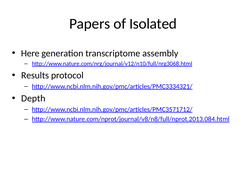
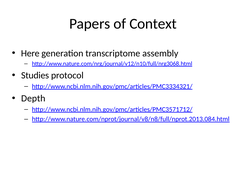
Isolated: Isolated -> Context (153, 24)
Results: Results -> Studies (35, 76)
